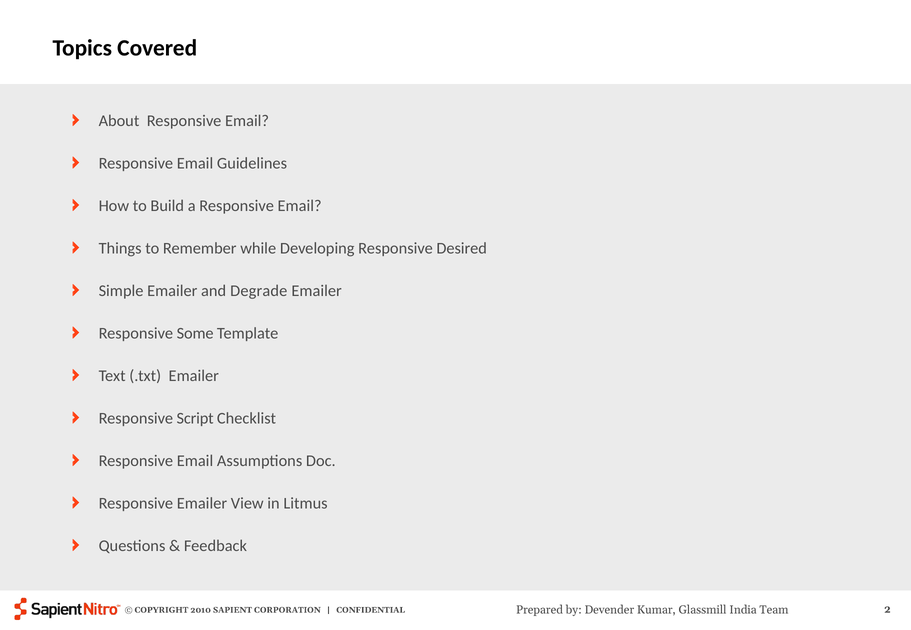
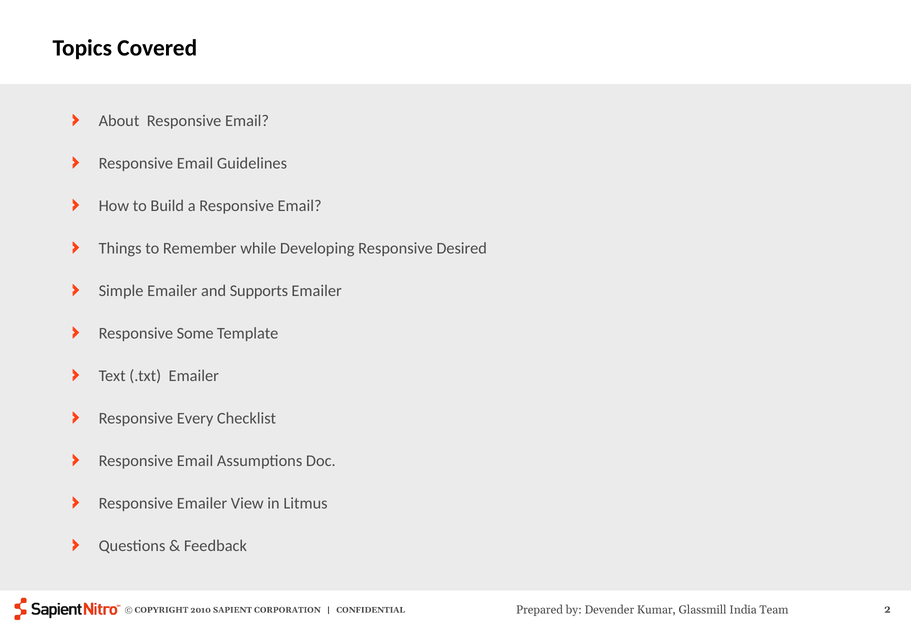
Degrade: Degrade -> Supports (259, 291)
Script: Script -> Every (195, 419)
